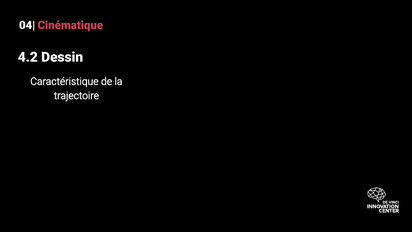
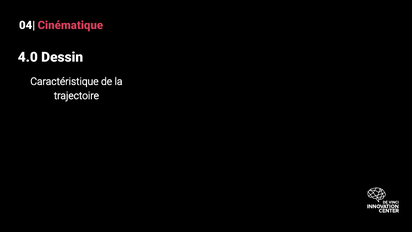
4.2: 4.2 -> 4.0 (28, 57)
